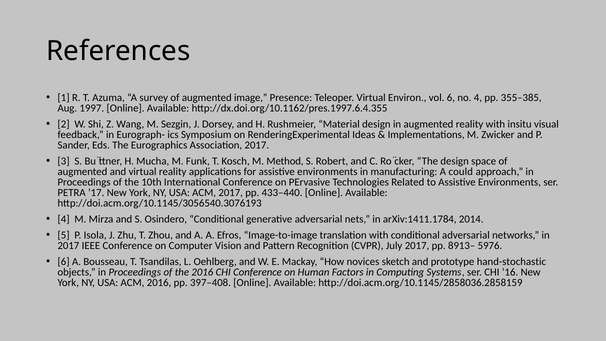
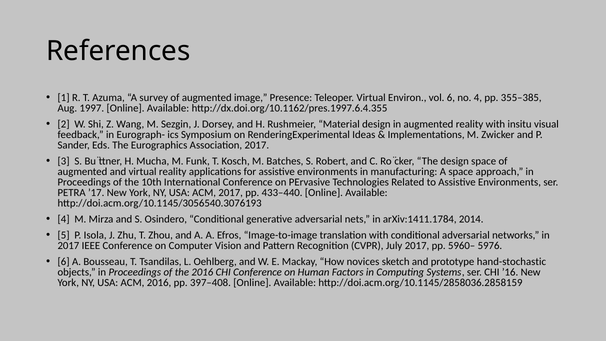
Method: Method -> Batches (285, 161)
A could: could -> space (461, 172)
8913–: 8913– -> 5960– (462, 246)
